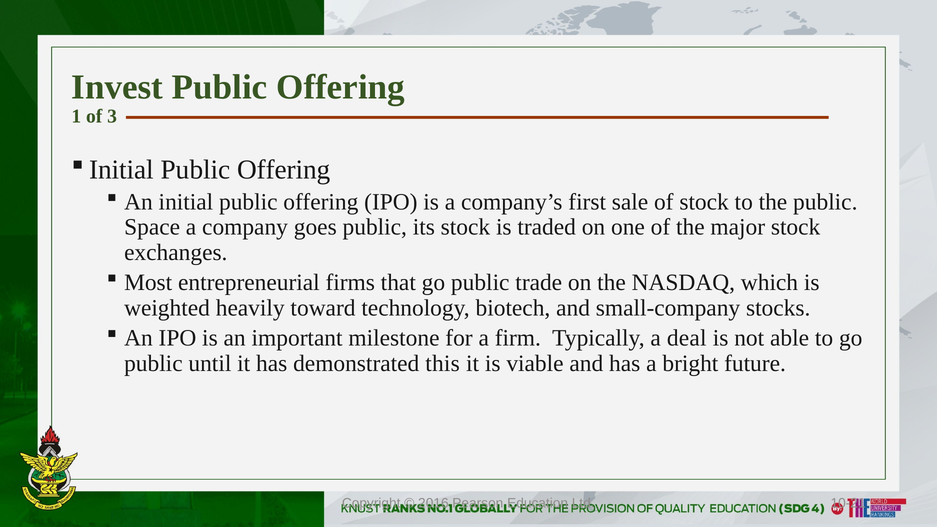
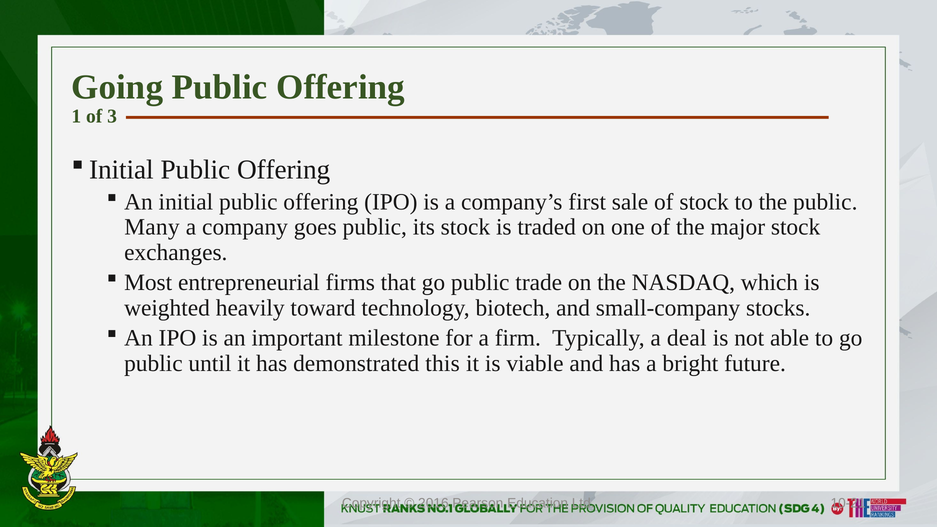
Invest: Invest -> Going (117, 87)
Space: Space -> Many (152, 227)
